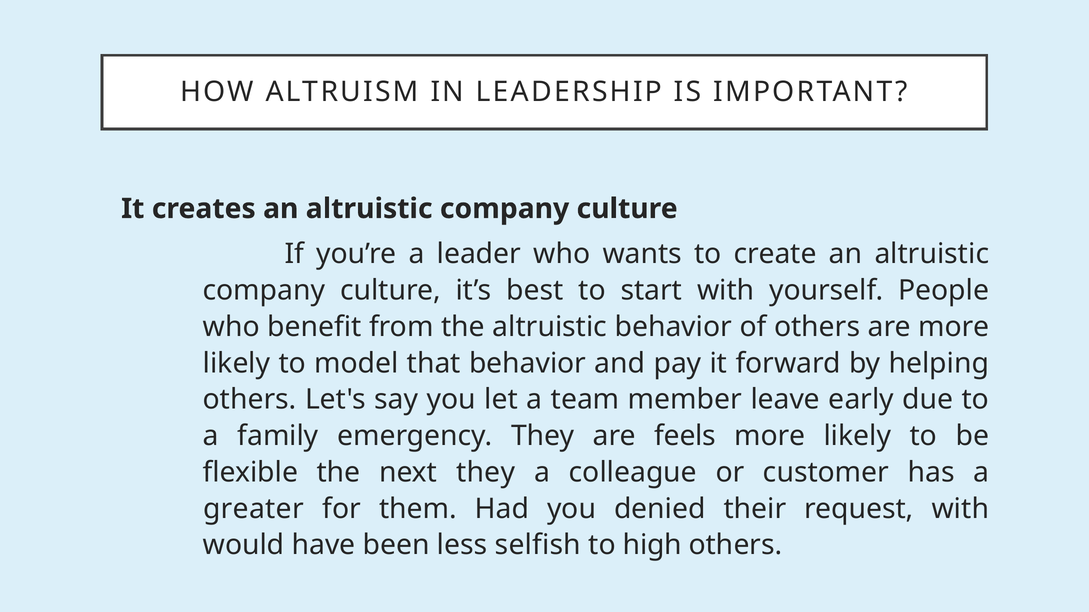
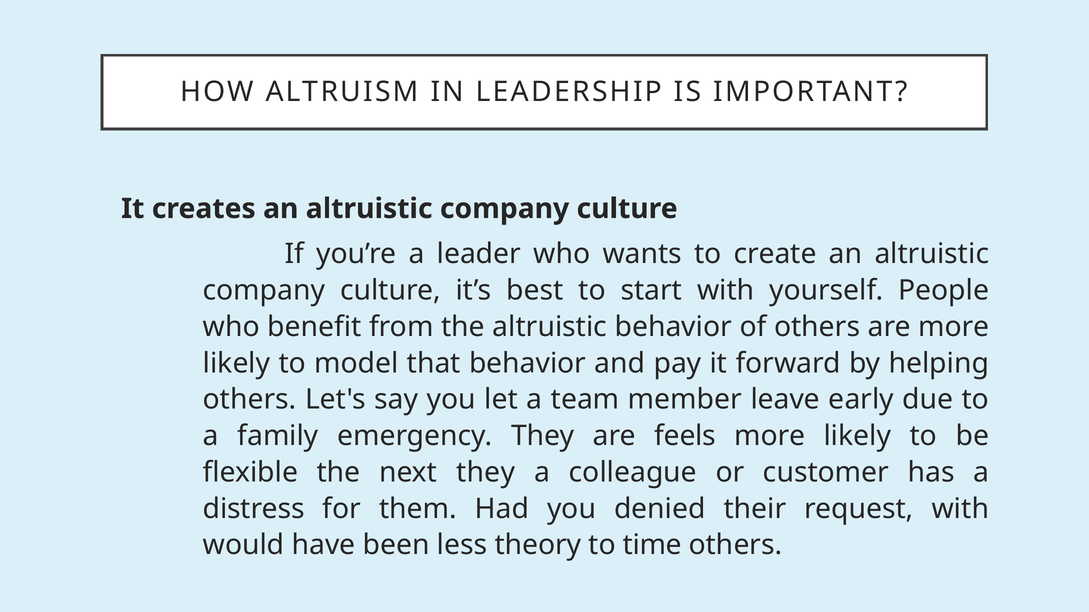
greater: greater -> distress (254, 509)
selfish: selfish -> theory (538, 546)
high: high -> time (652, 546)
